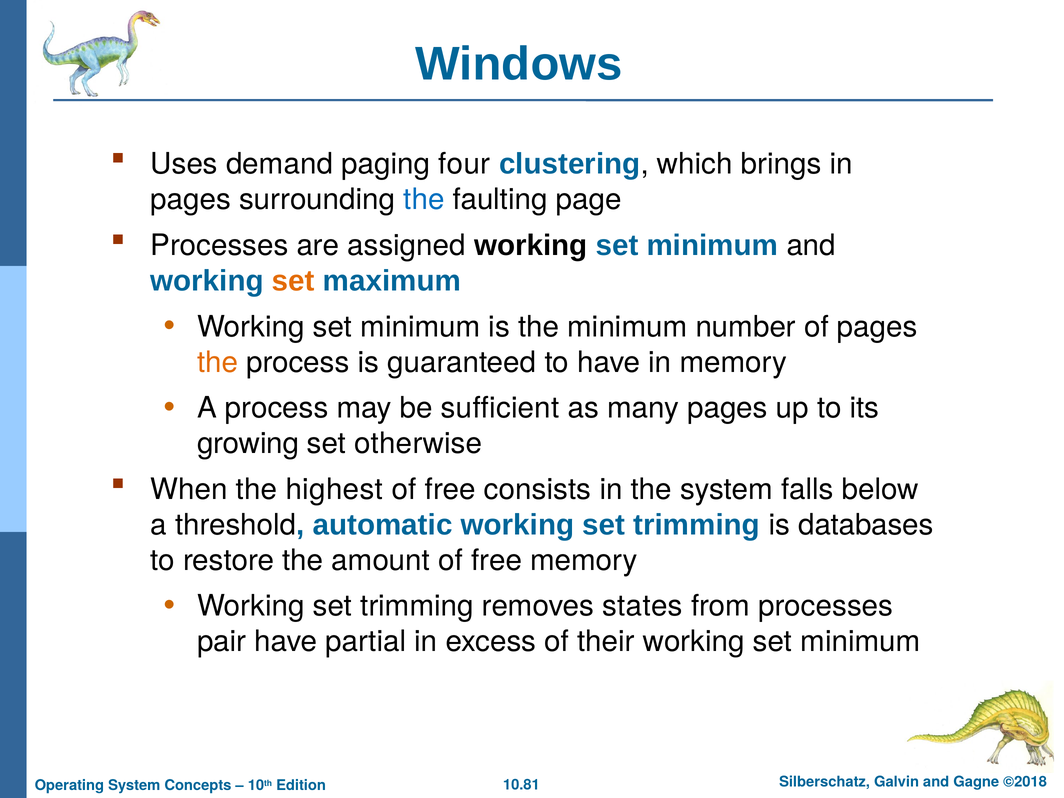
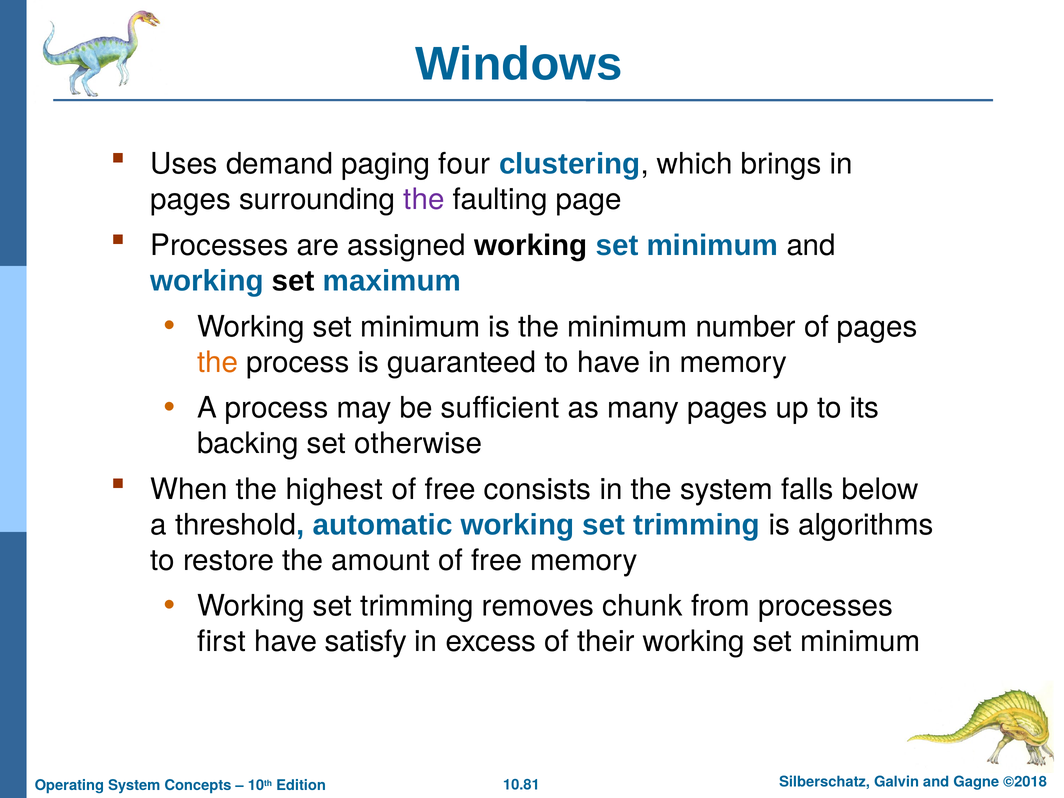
the colour: blue -> purple (424, 200)
set colour: orange -> black (293, 281)
growing: growing -> backing (248, 444)
databases: databases -> algorithms (866, 525)
states: states -> chunk (642, 606)
pair: pair -> first (221, 642)
partial: partial -> satisfy (366, 642)
